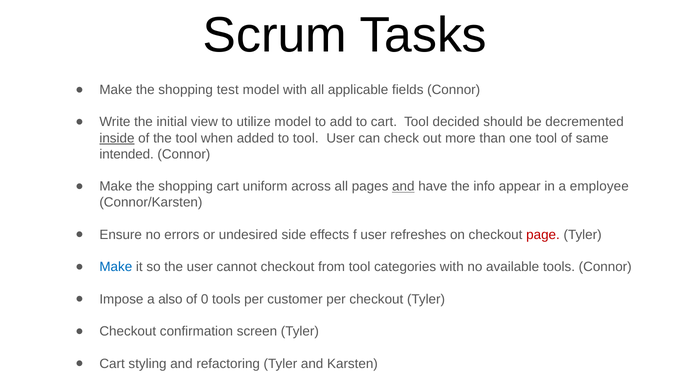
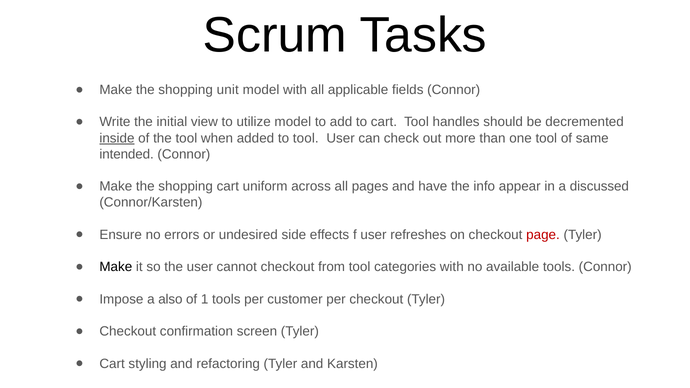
test: test -> unit (228, 90)
decided: decided -> handles (456, 122)
and underline: present -> none (403, 187)
employee: employee -> discussed (599, 187)
Make colour: blue -> black (116, 267)
0: 0 -> 1 (205, 299)
